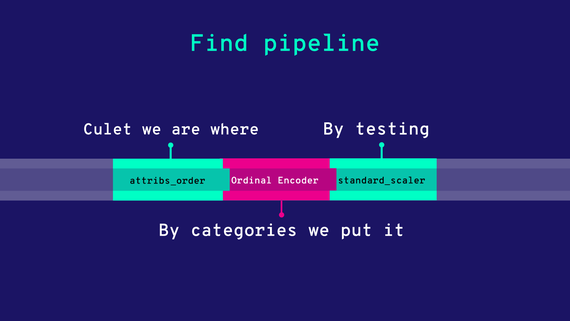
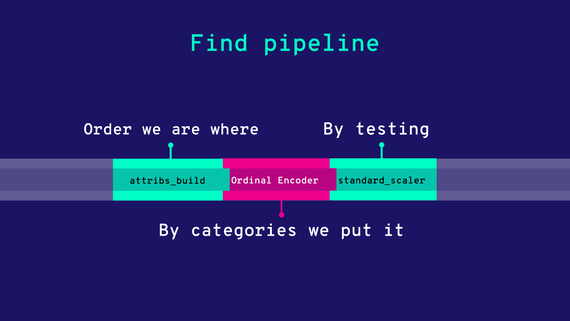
Culet: Culet -> Order (108, 129)
attribs_order: attribs_order -> attribs_build (167, 180)
